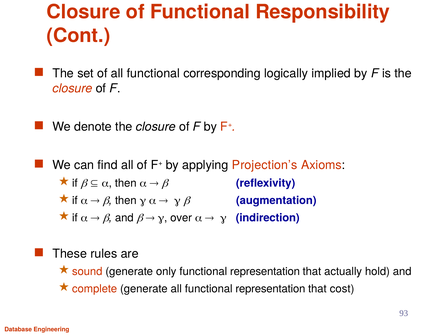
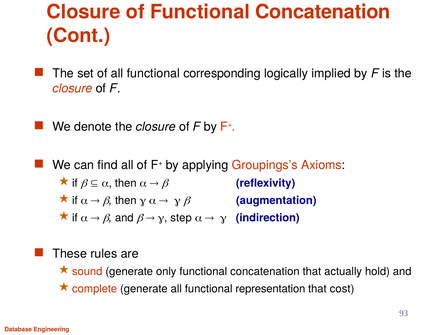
of Functional Responsibility: Responsibility -> Concatenation (323, 12)
Projection’s: Projection’s -> Groupings’s (265, 165)
over: over -> step (181, 217)
only functional representation: representation -> concatenation (265, 271)
